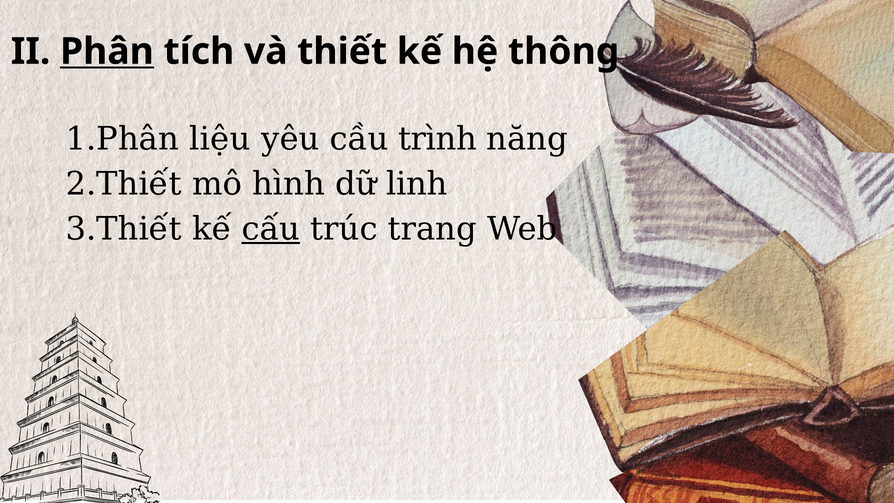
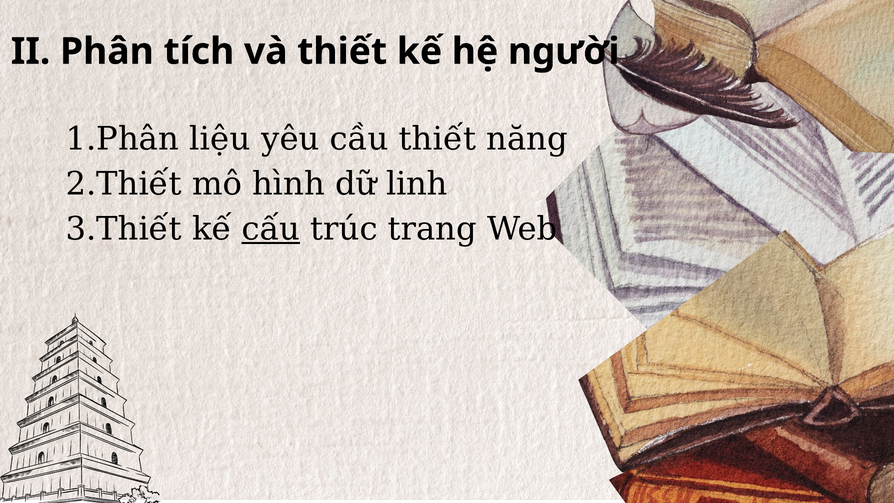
Phân underline: present -> none (107, 51)
thông: thông -> người (564, 51)
cầu trình: trình -> thiết (437, 139)
